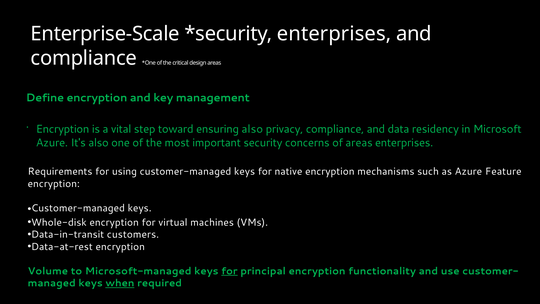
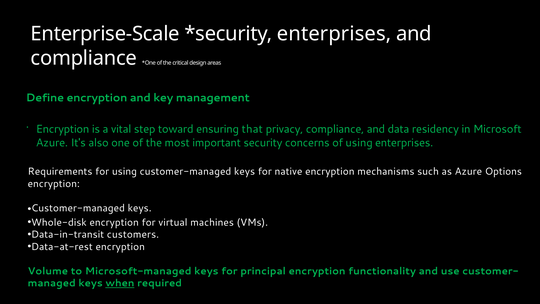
ensuring also: also -> that (252, 129)
of areas: areas -> using (359, 143)
Feature: Feature -> Options (503, 172)
for underline: present -> none (229, 271)
